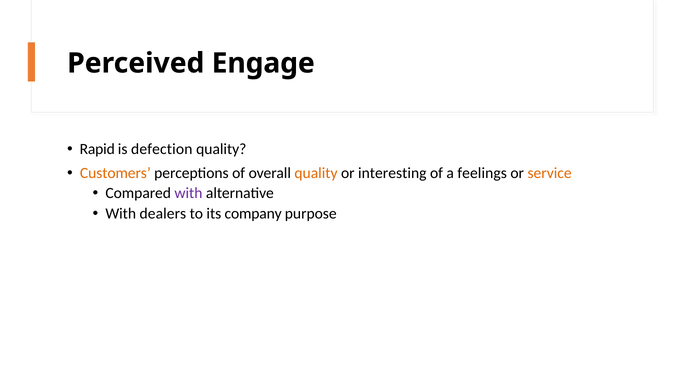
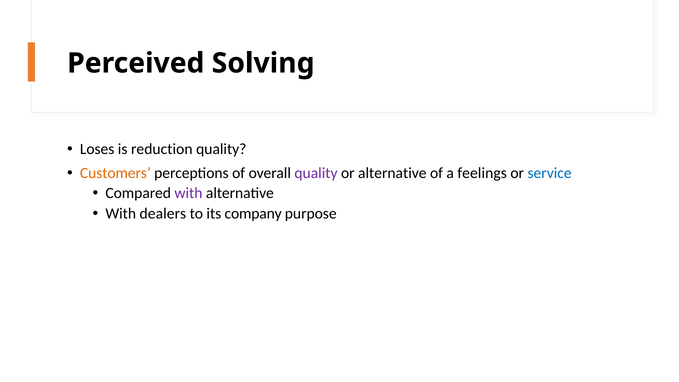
Engage: Engage -> Solving (263, 63)
Rapid: Rapid -> Loses (97, 149)
defection: defection -> reduction (162, 149)
quality colour: orange -> purple (316, 173)
or interesting: interesting -> alternative (392, 173)
service colour: orange -> blue (550, 173)
